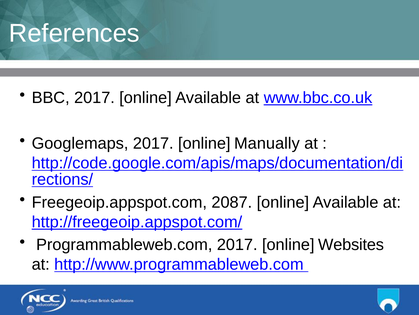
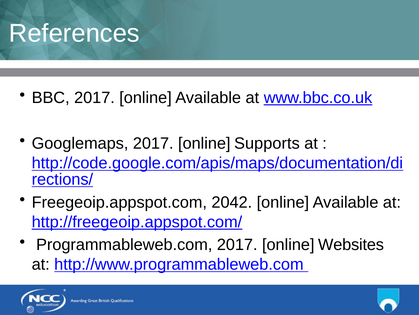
Manually: Manually -> Supports (267, 143)
2087: 2087 -> 2042 (232, 202)
